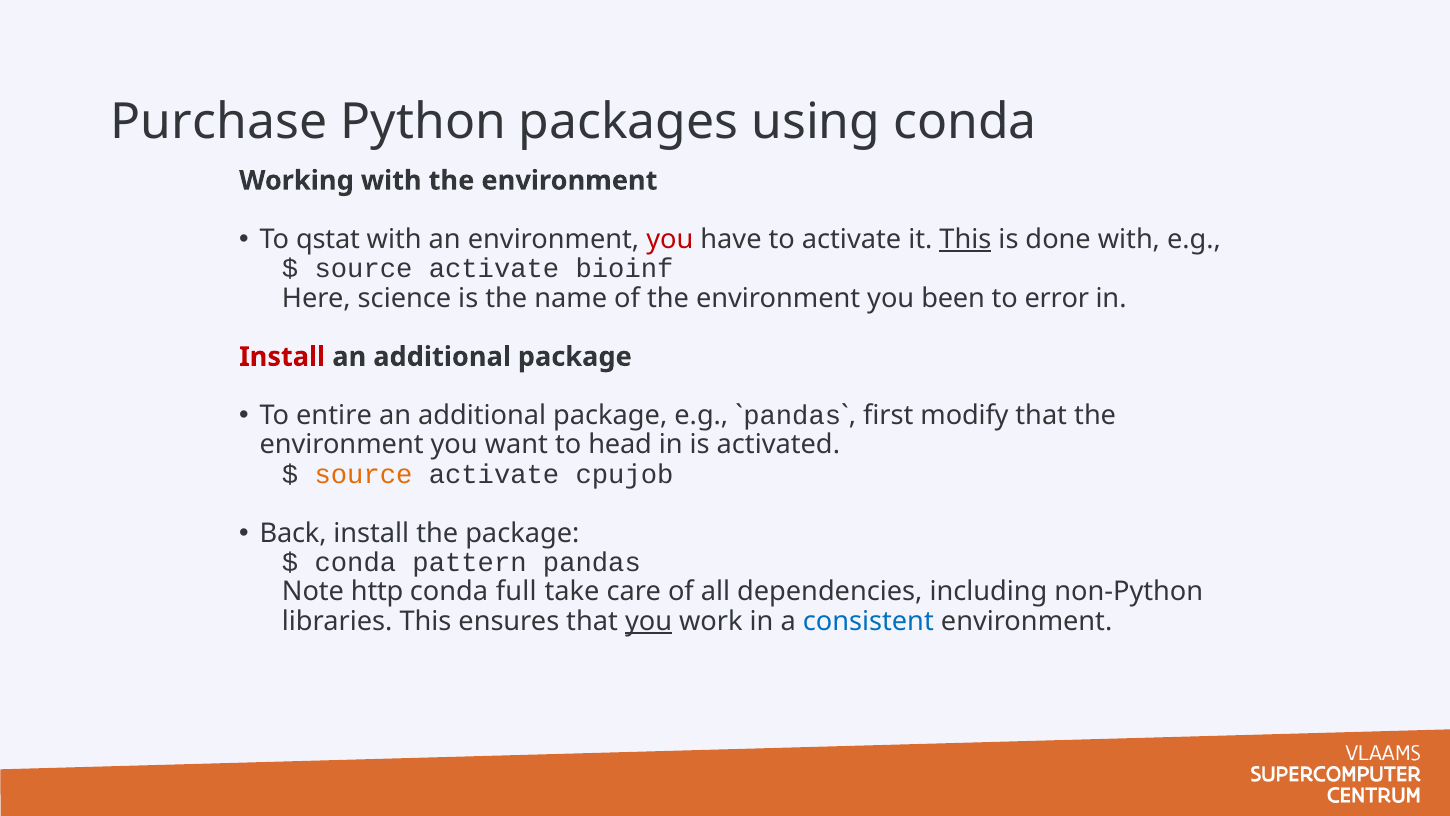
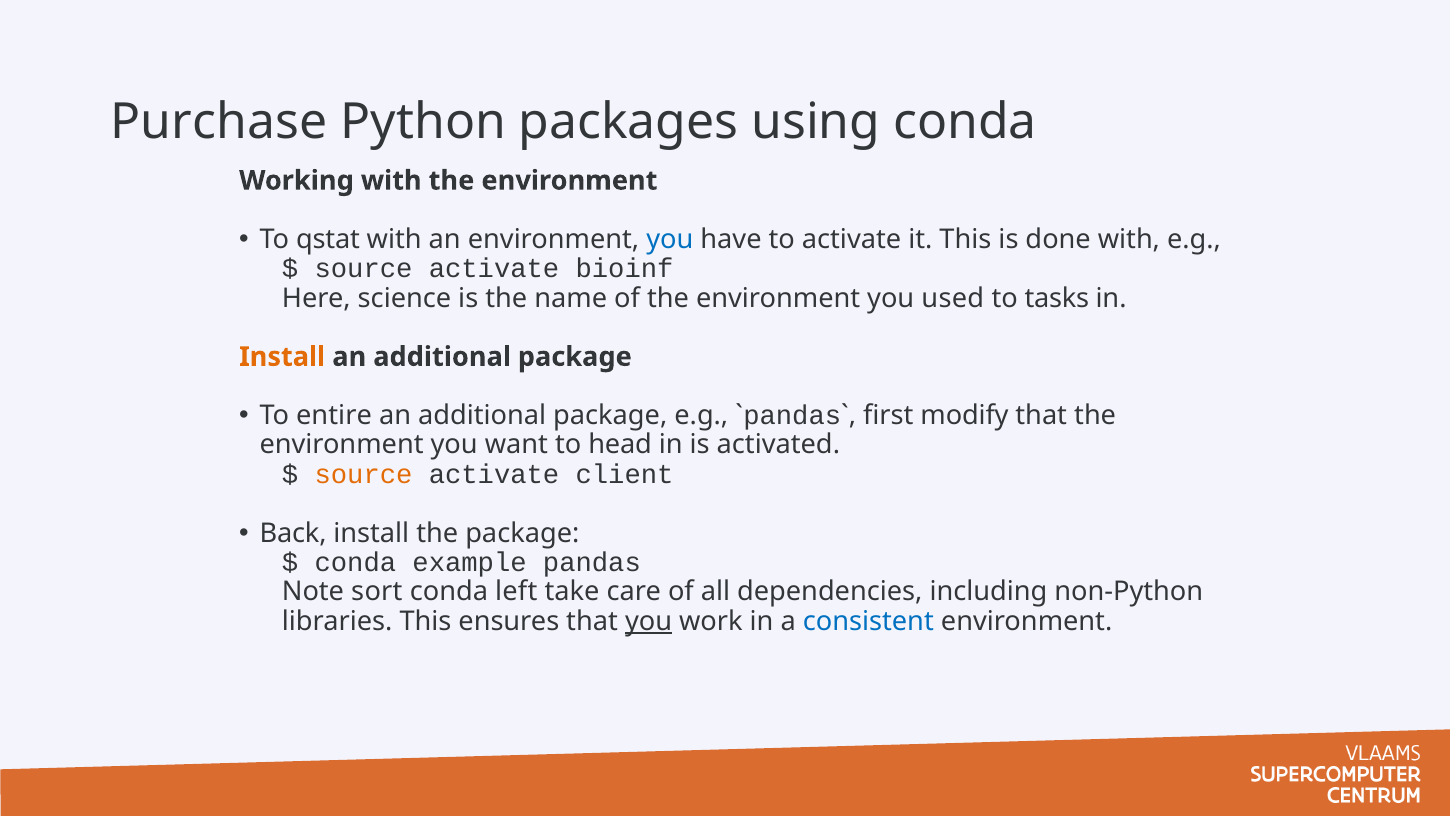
you colour: red -> blue (670, 239)
This underline: present -> none (965, 239)
been: been -> used (953, 298)
error: error -> tasks (1057, 298)
Install colour: red -> orange (282, 357)
cpujob: cpujob -> client (625, 474)
pattern: pattern -> example (470, 562)
http: http -> sort (377, 592)
full: full -> left (516, 592)
